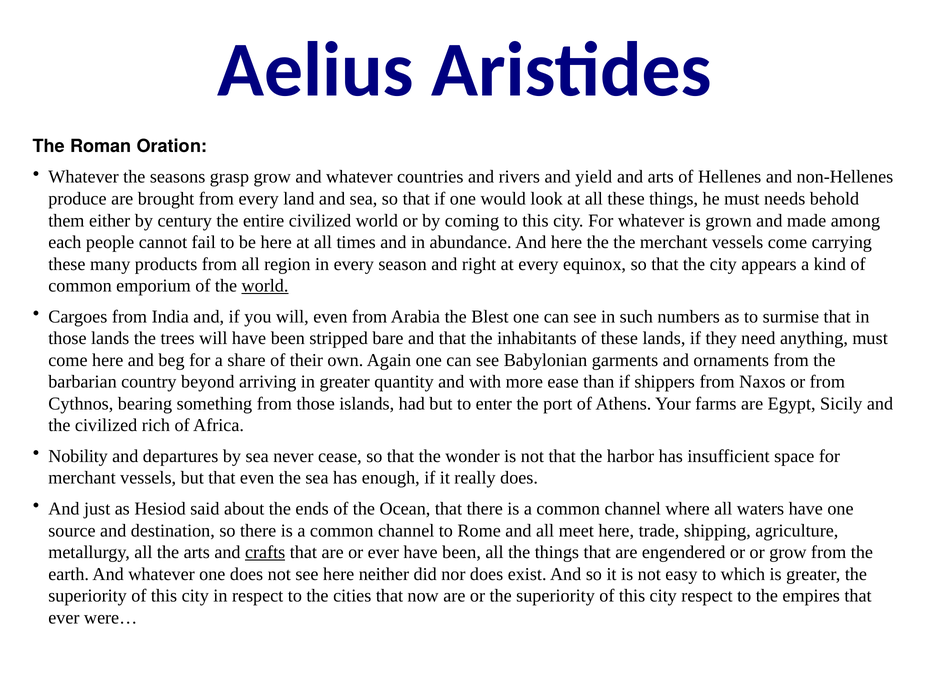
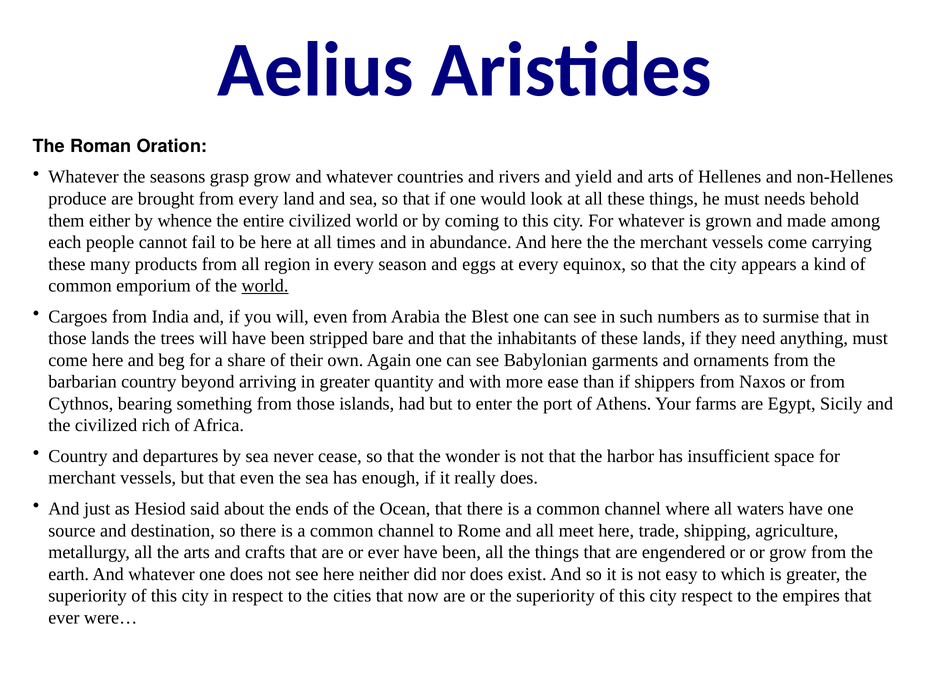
century: century -> whence (185, 220)
right: right -> eggs (479, 264)
Nobility: Nobility -> Country (78, 456)
crafts underline: present -> none (265, 552)
